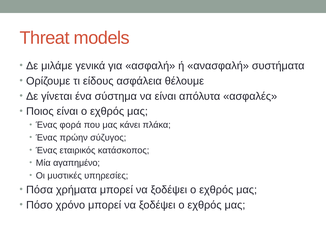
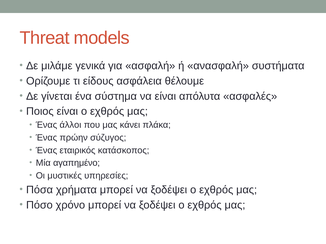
φορά: φορά -> άλλοι (70, 125)
